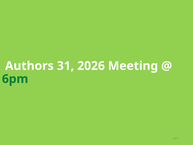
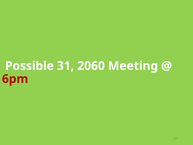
Authors: Authors -> Possible (29, 66)
2026: 2026 -> 2060 (91, 66)
6pm colour: green -> red (15, 79)
